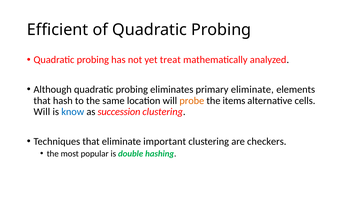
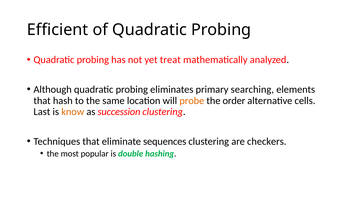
primary eliminate: eliminate -> searching (252, 89)
items: items -> order (234, 100)
Will: Will -> Last (42, 112)
know colour: blue -> orange (73, 112)
important: important -> sequences (165, 141)
